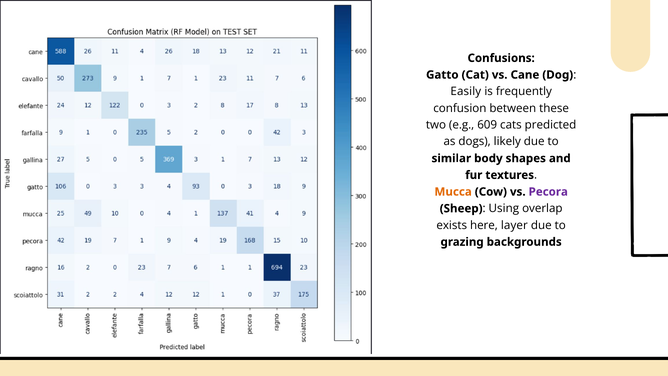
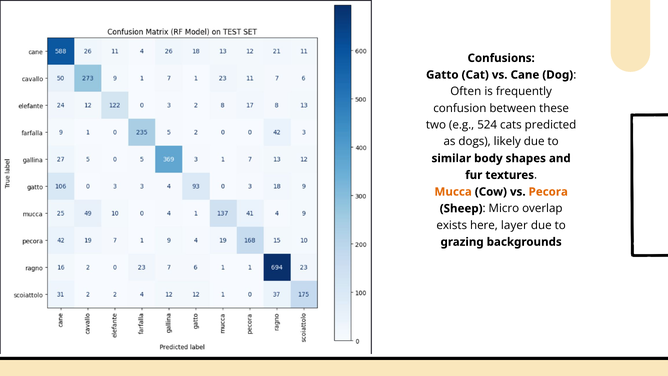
Easily: Easily -> Often (466, 91)
609: 609 -> 524 (487, 125)
Pecora colour: purple -> orange (548, 192)
Using: Using -> Micro (504, 208)
